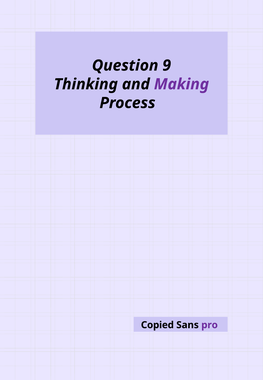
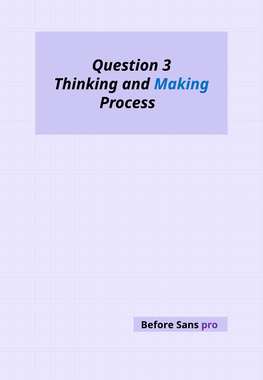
9: 9 -> 3 (167, 65)
Making colour: purple -> blue (181, 84)
Copied: Copied -> Before (157, 325)
